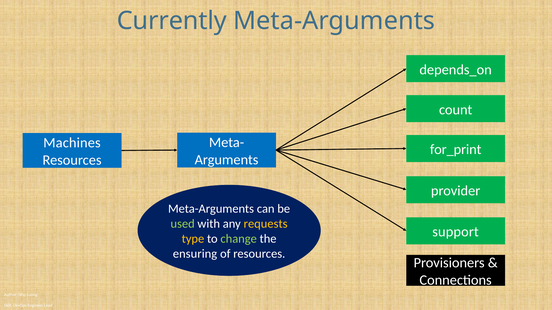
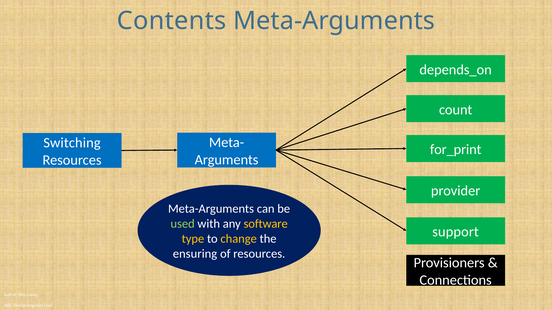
Currently: Currently -> Contents (172, 21)
Machines: Machines -> Switching (72, 143)
requests: requests -> software (266, 224)
change colour: light green -> yellow (239, 239)
